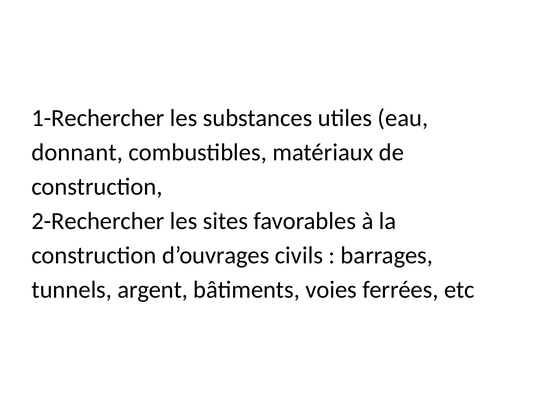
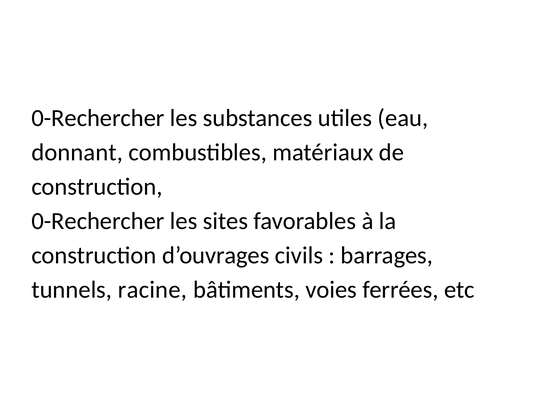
1-Rechercher: 1-Rechercher -> 0-Rechercher (98, 118)
2-Rechercher: 2-Rechercher -> 0-Rechercher (98, 222)
argent: argent -> racine (152, 290)
